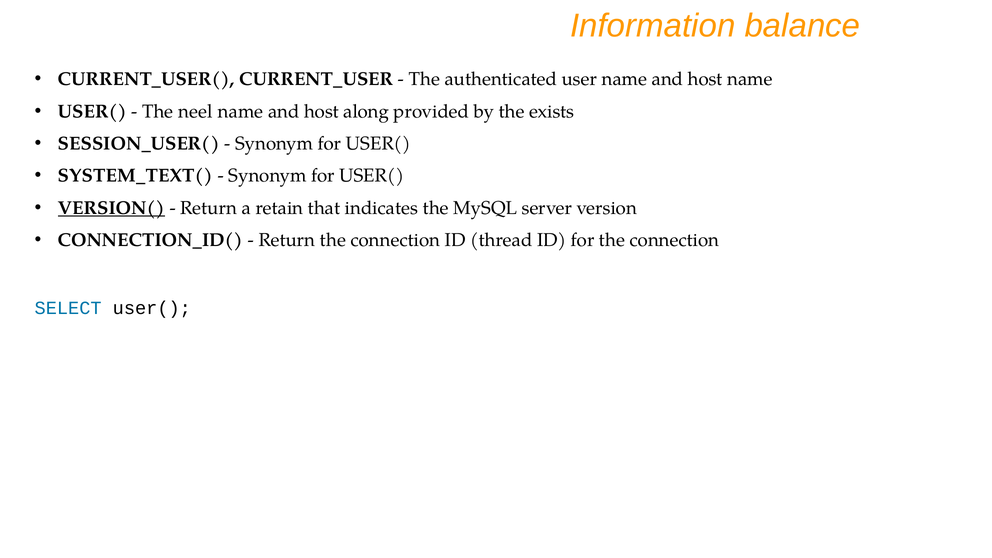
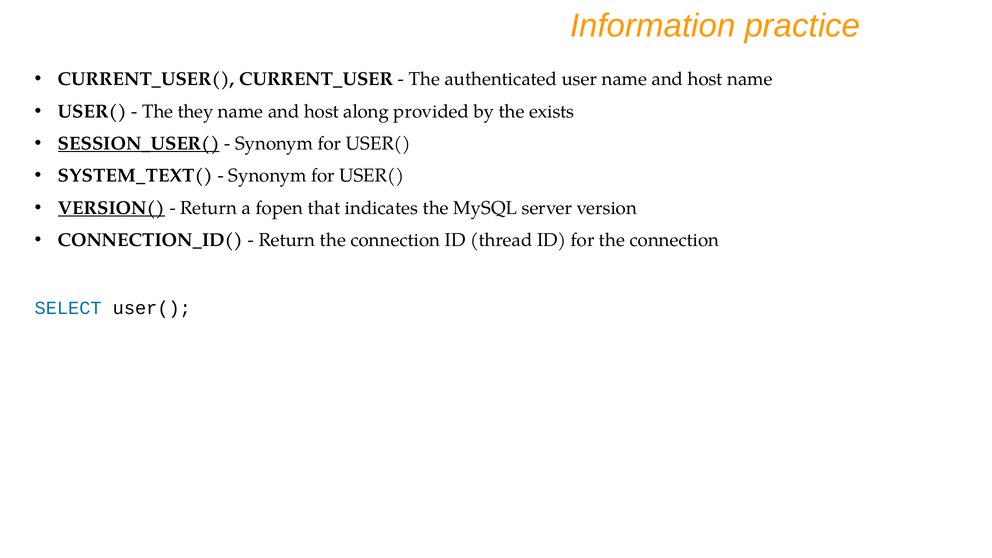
balance: balance -> practice (802, 26)
neel: neel -> they (196, 111)
SESSION_USER( underline: none -> present (139, 144)
retain: retain -> fopen (279, 208)
